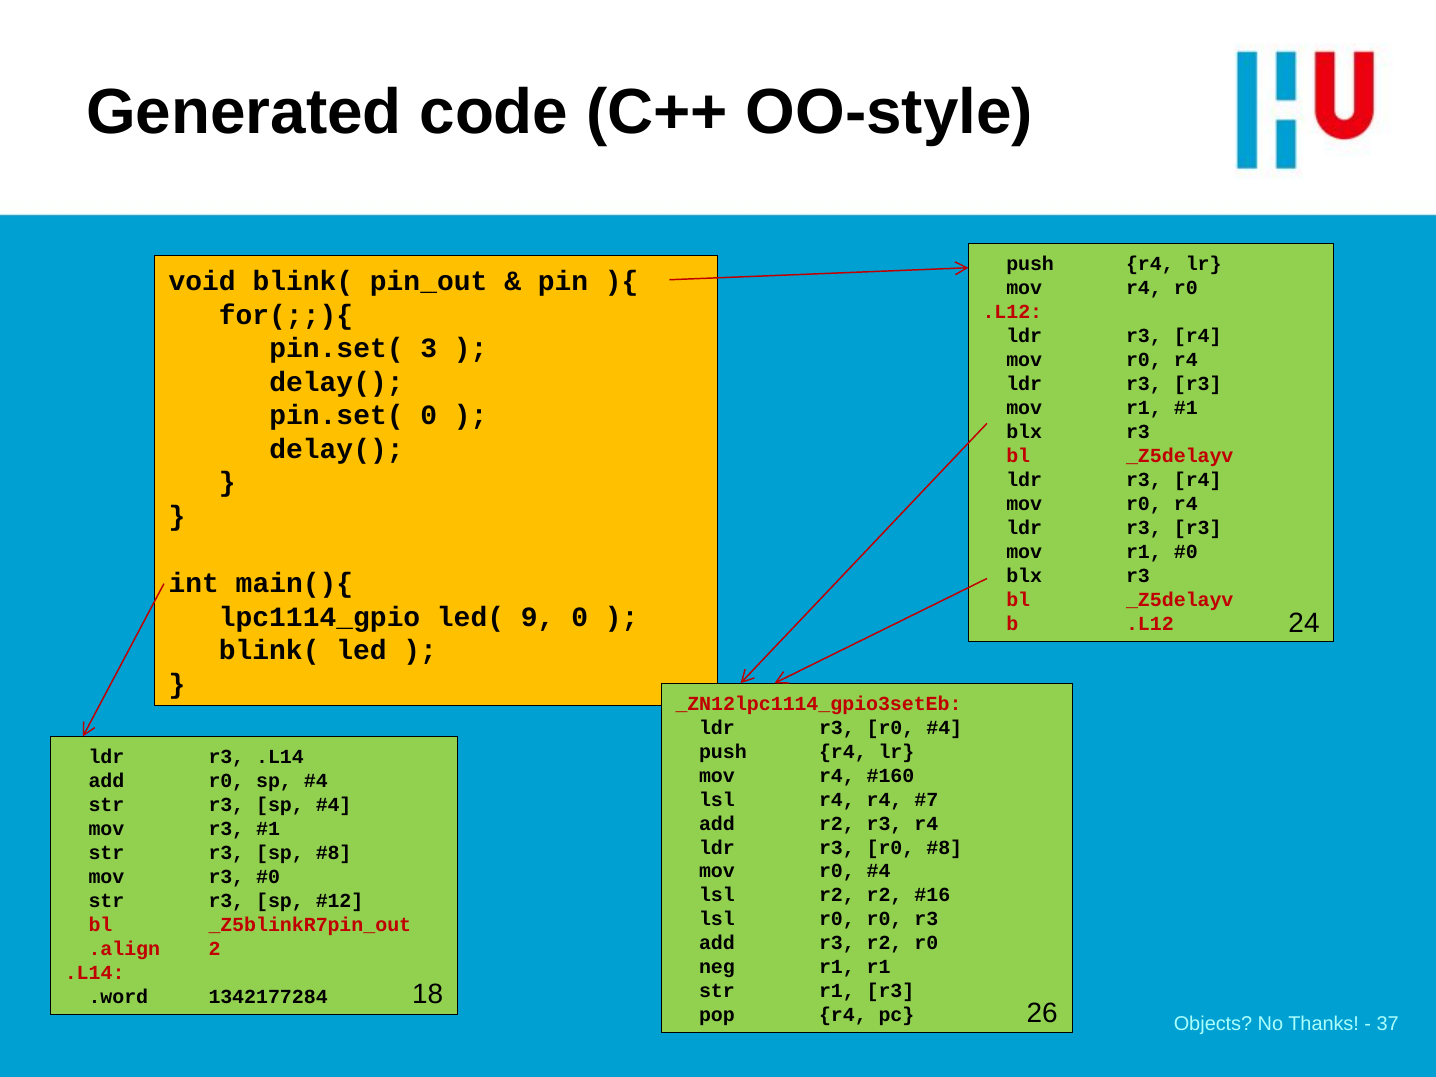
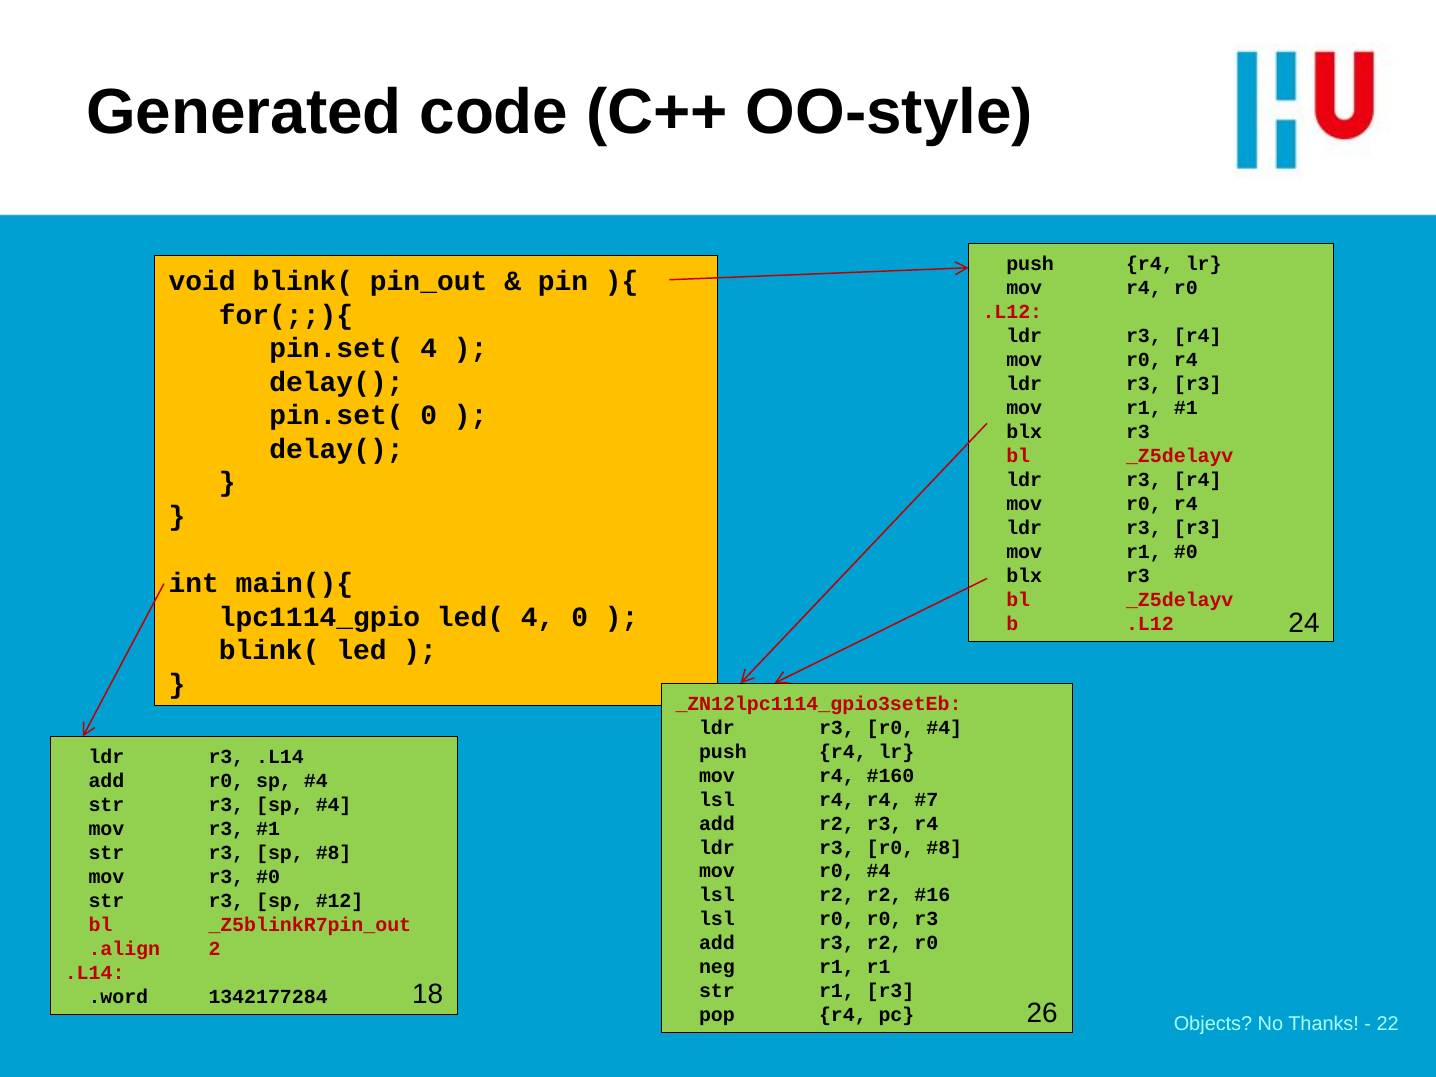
pin.set( 3: 3 -> 4 (429, 349)
led( 9: 9 -> 4 (538, 617)
37: 37 -> 22 (1388, 1024)
